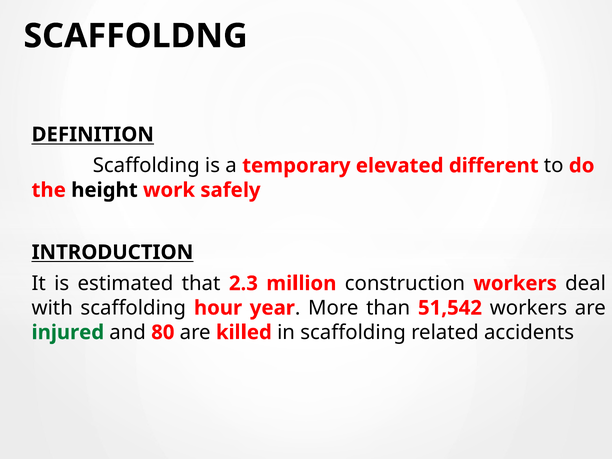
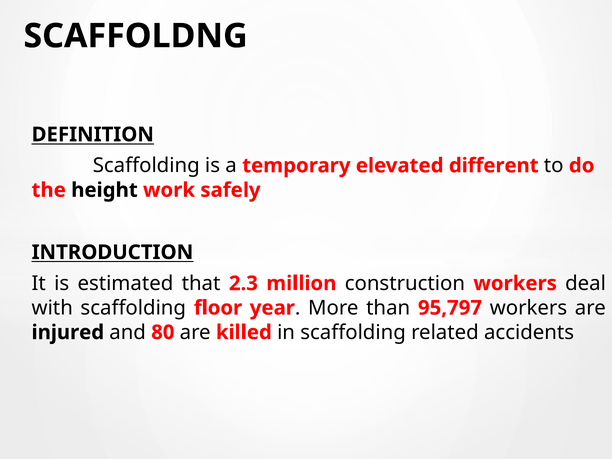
hour: hour -> floor (218, 308)
51,542: 51,542 -> 95,797 (450, 308)
injured colour: green -> black (68, 332)
